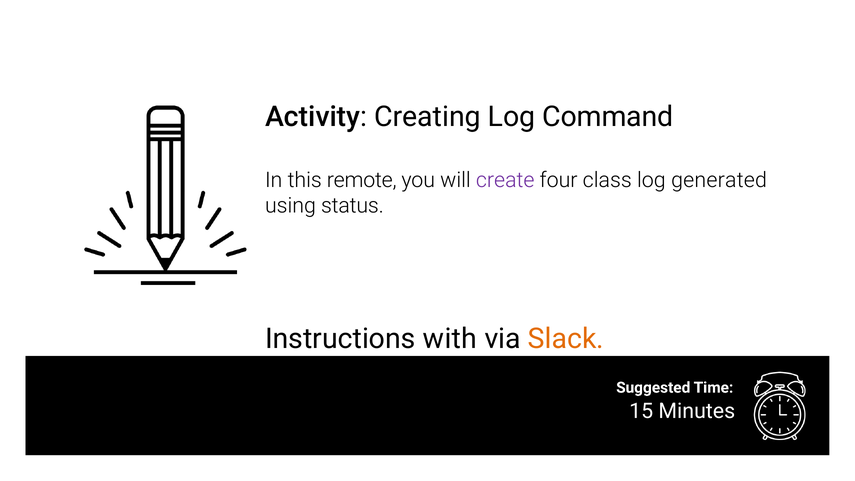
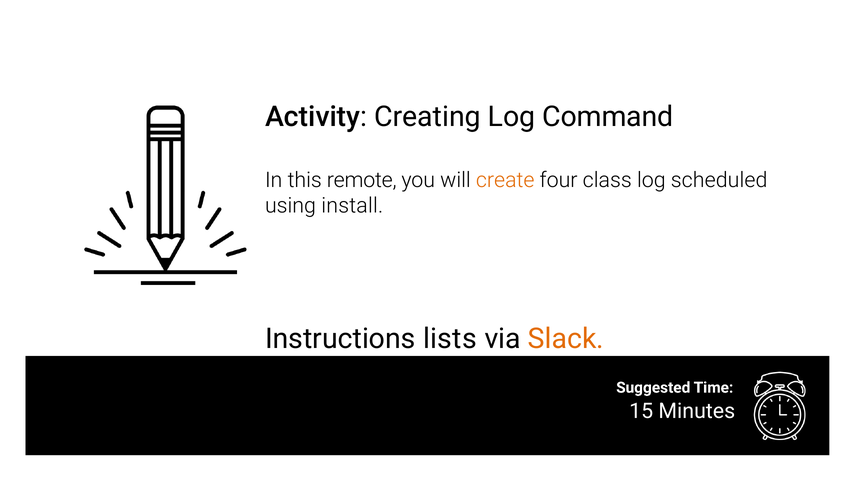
create colour: purple -> orange (505, 180)
generated: generated -> scheduled (719, 180)
status: status -> install (352, 206)
with: with -> lists (450, 339)
